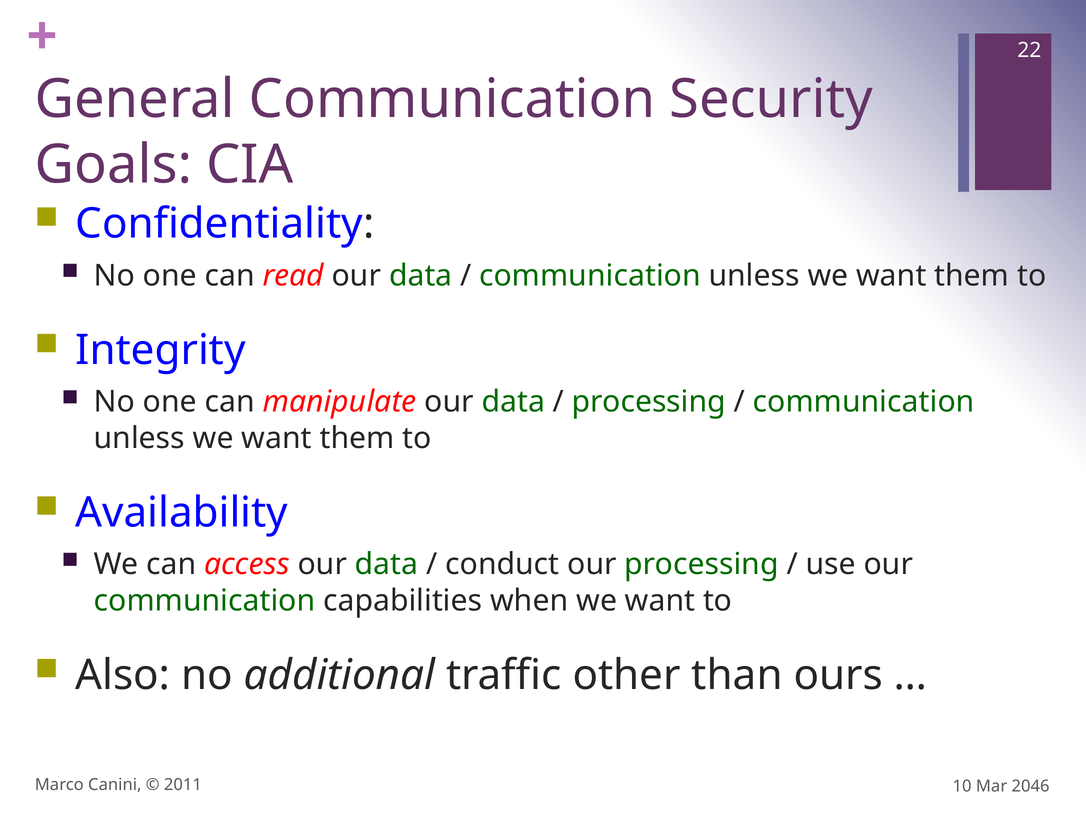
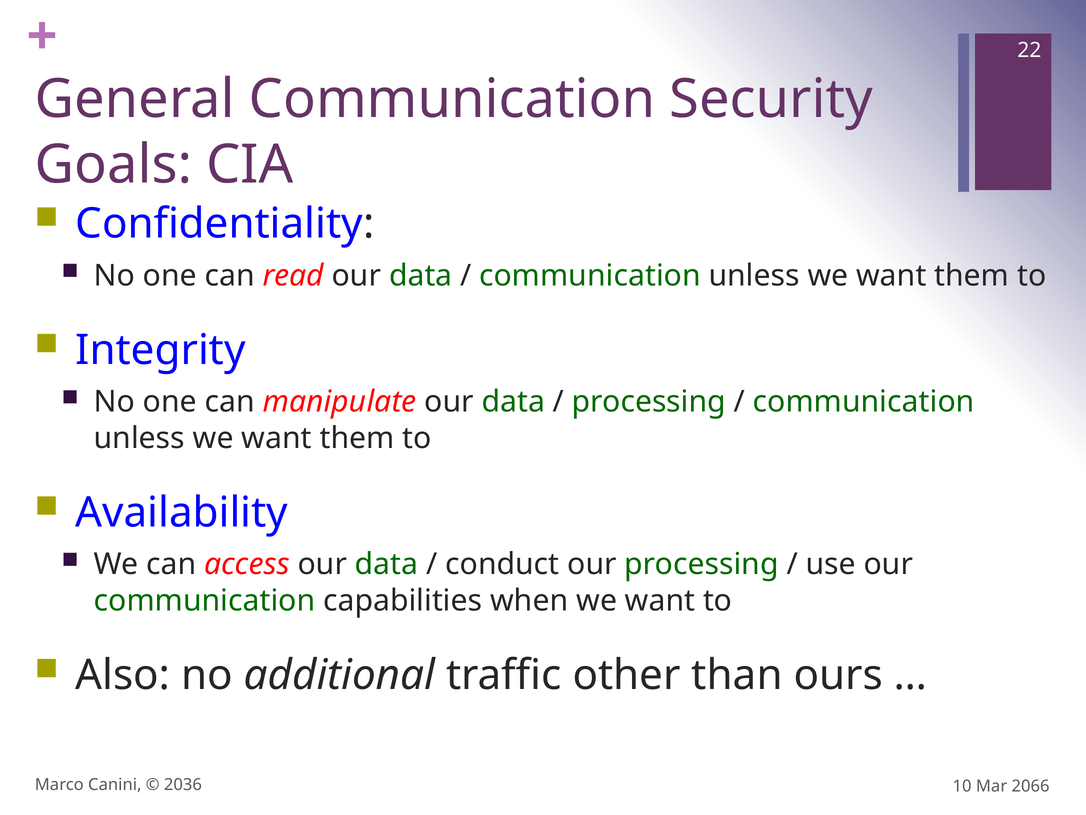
2011: 2011 -> 2036 (183, 784)
2046: 2046 -> 2066 (1031, 786)
